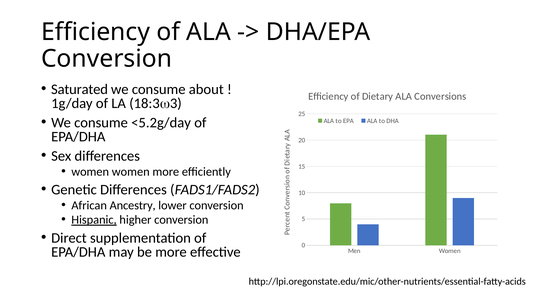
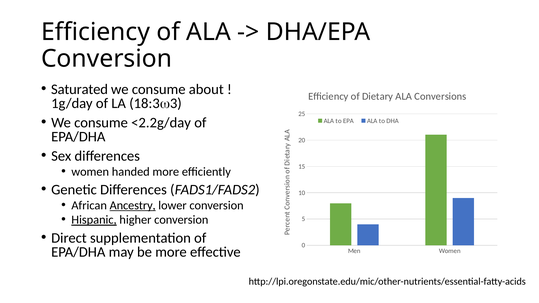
<5.2g/day: <5.2g/day -> <2.2g/day (161, 123)
women women: women -> handed (131, 172)
Ancestry underline: none -> present (133, 205)
